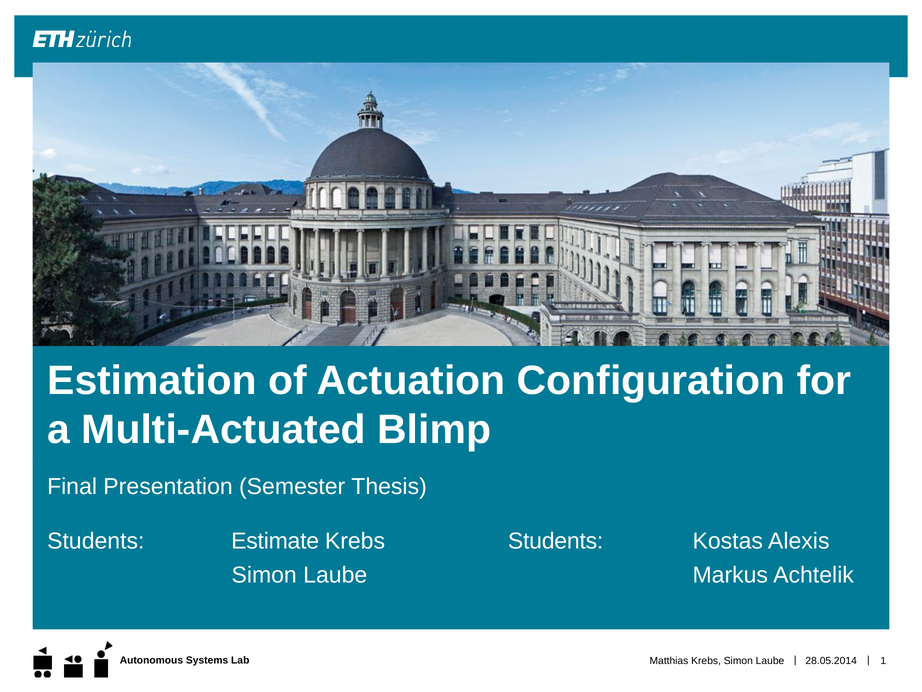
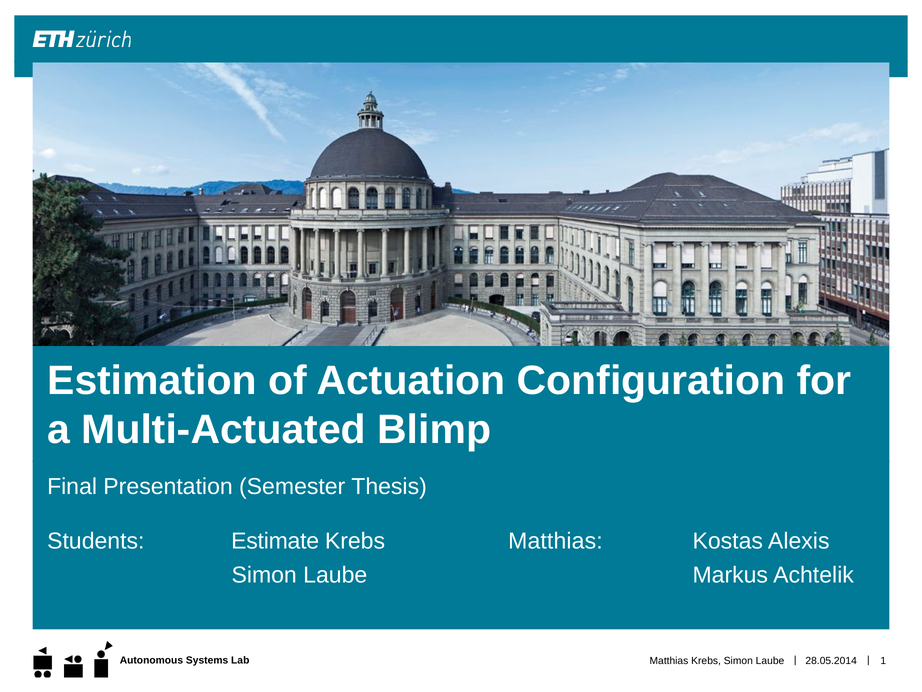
Krebs Students: Students -> Matthias (555, 541)
